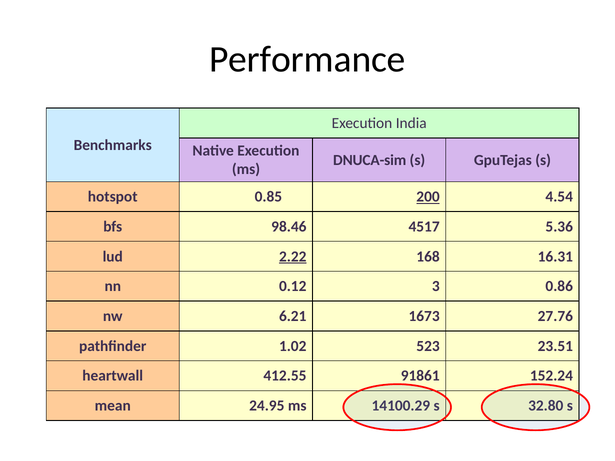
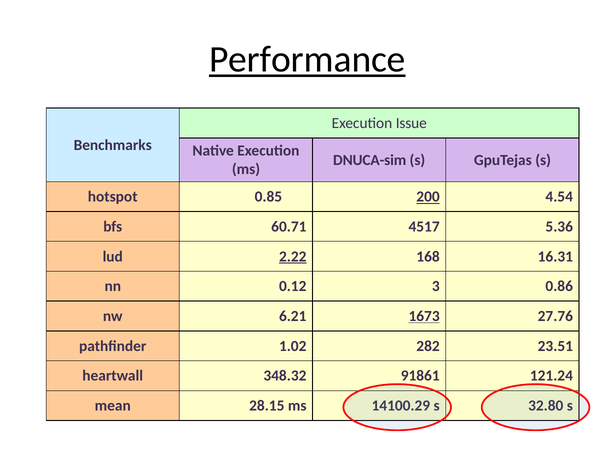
Performance underline: none -> present (307, 60)
India: India -> Issue (411, 123)
98.46: 98.46 -> 60.71 (289, 227)
1673 underline: none -> present (424, 316)
523: 523 -> 282 (428, 346)
412.55: 412.55 -> 348.32 (285, 376)
152.24: 152.24 -> 121.24 (551, 376)
24.95: 24.95 -> 28.15 (267, 406)
